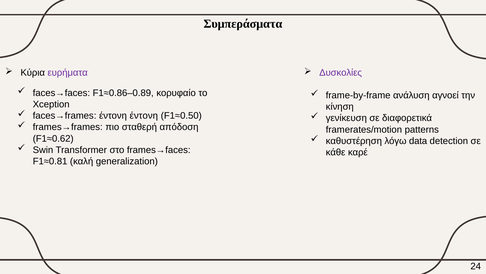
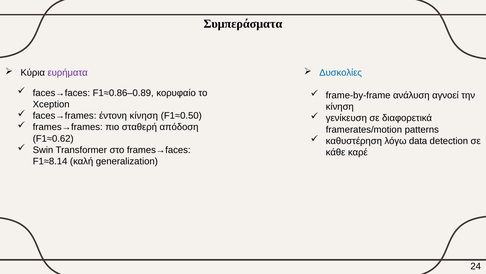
Δυσκολίες colour: purple -> blue (341, 73)
έντονη έντονη: έντονη -> κίνηση (144, 116)
F1≈0.81: F1≈0.81 -> F1≈8.14 (50, 161)
